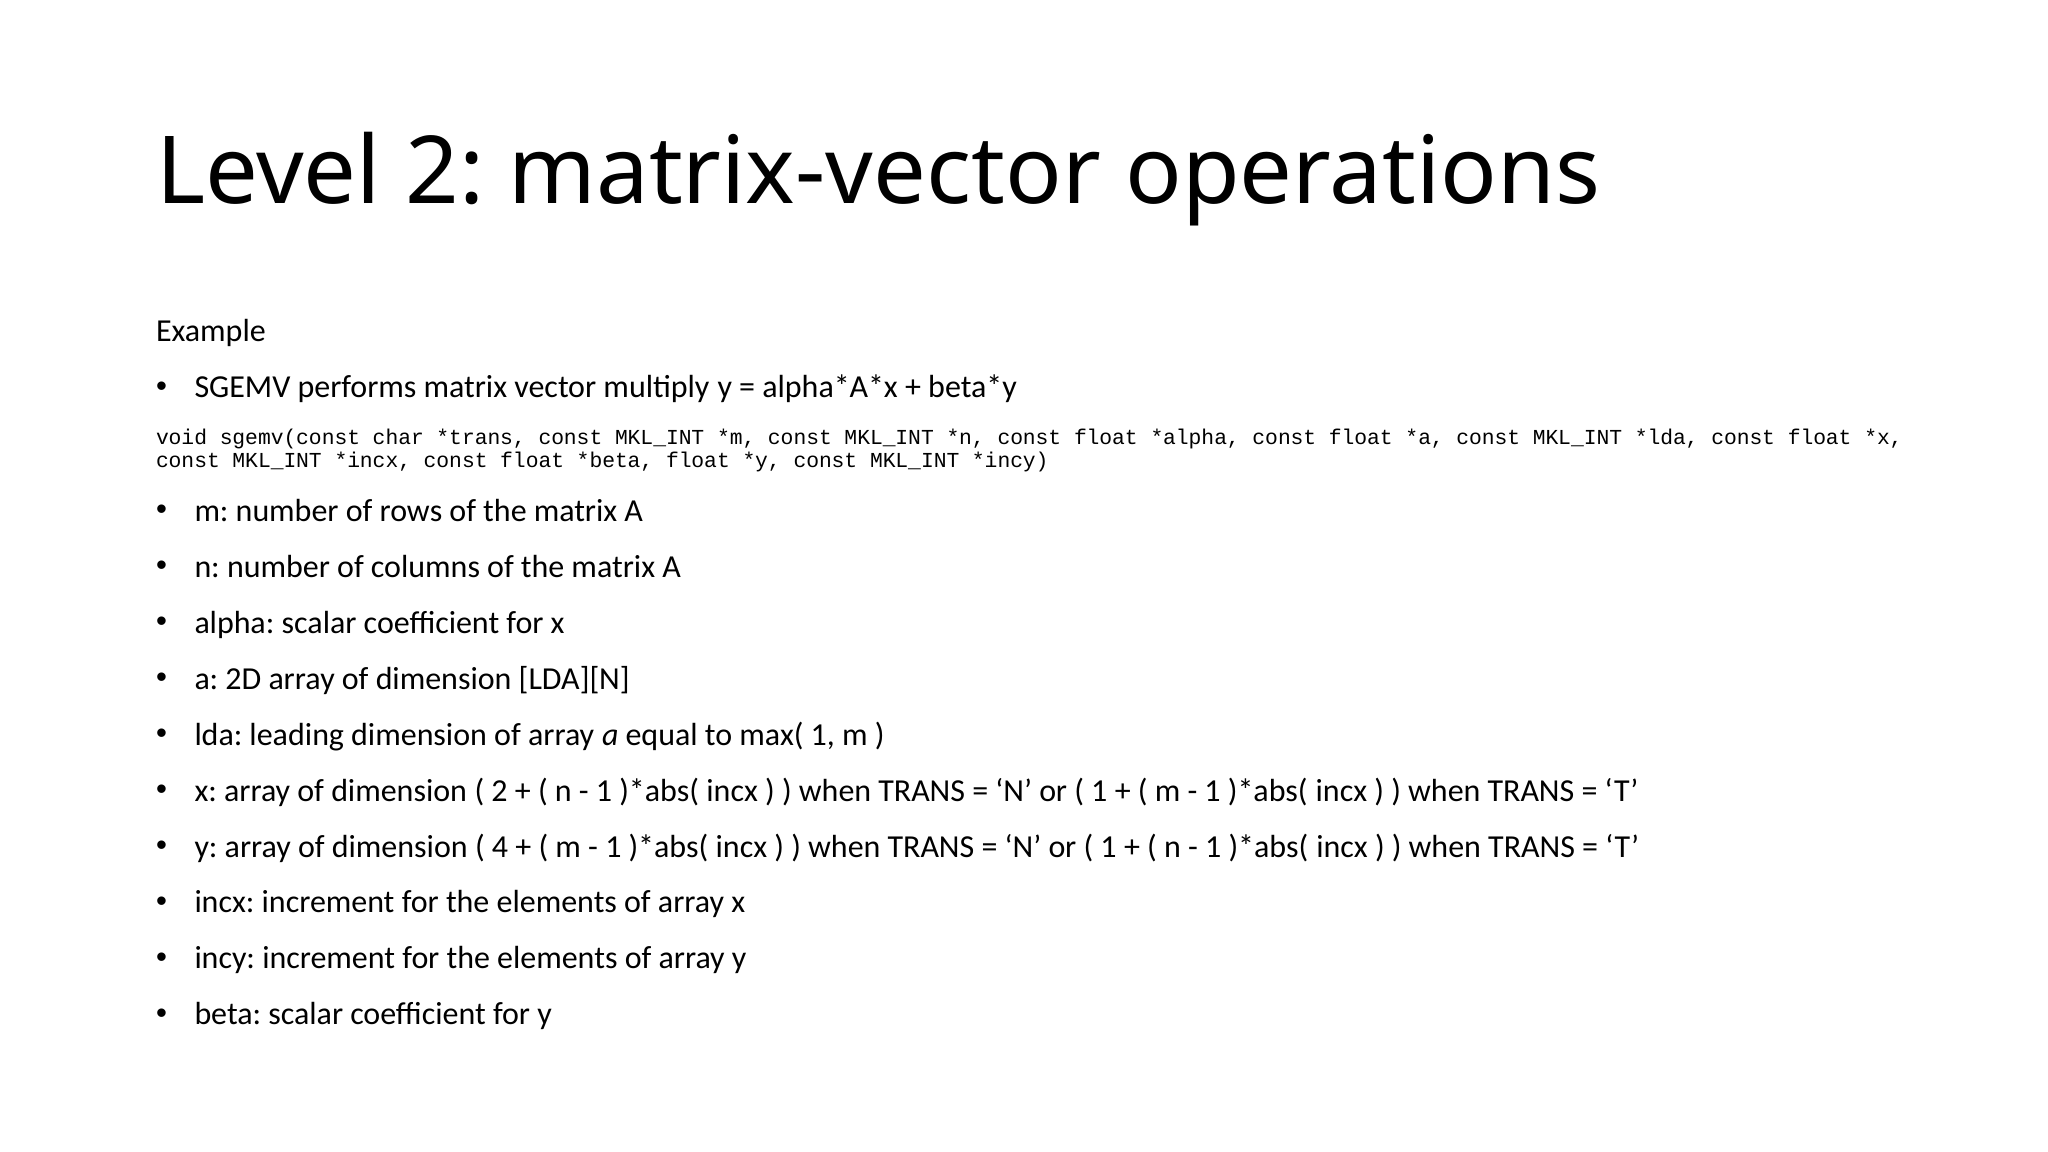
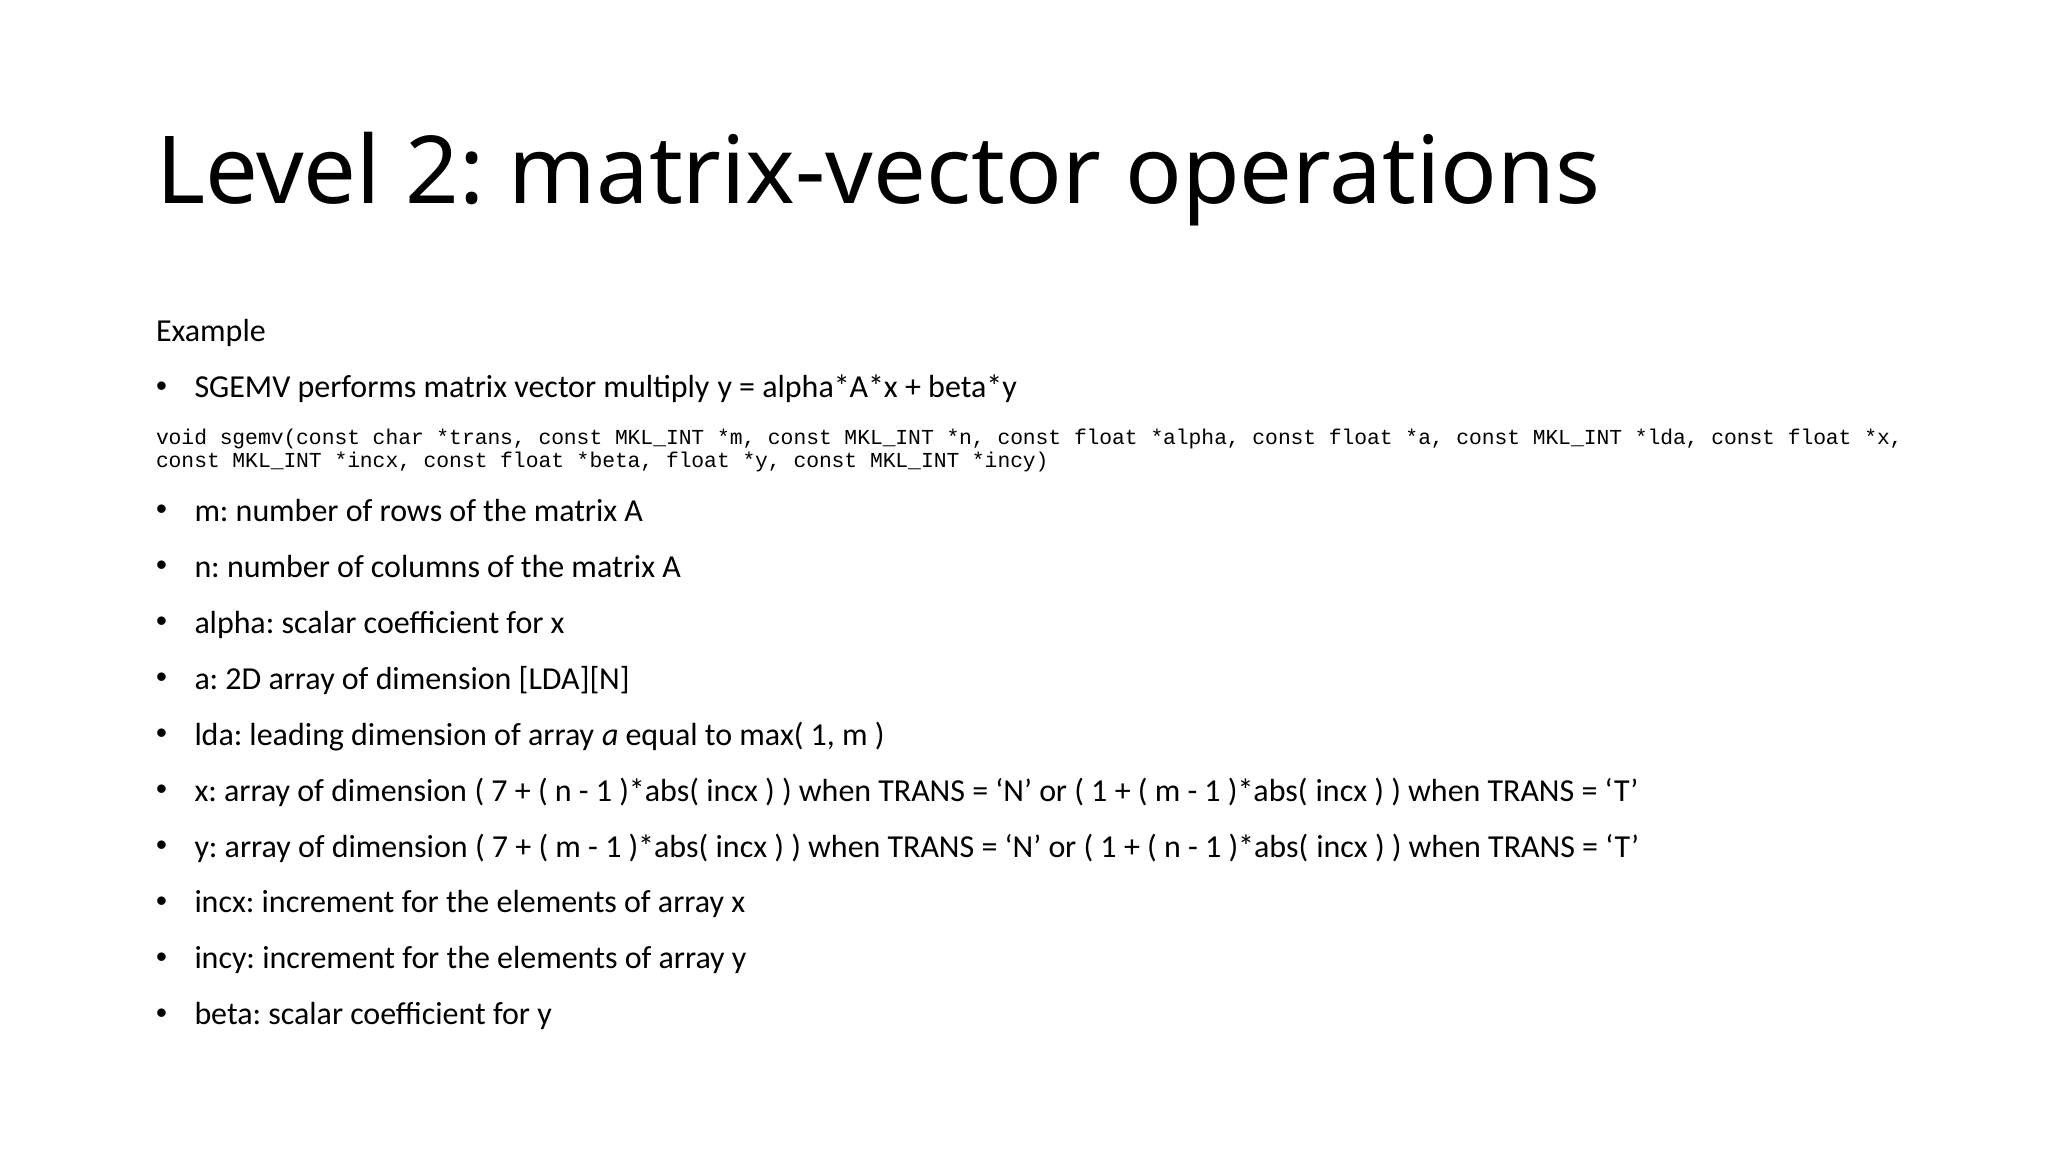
2: 2 -> 7 (500, 791)
4: 4 -> 7 (500, 846)
